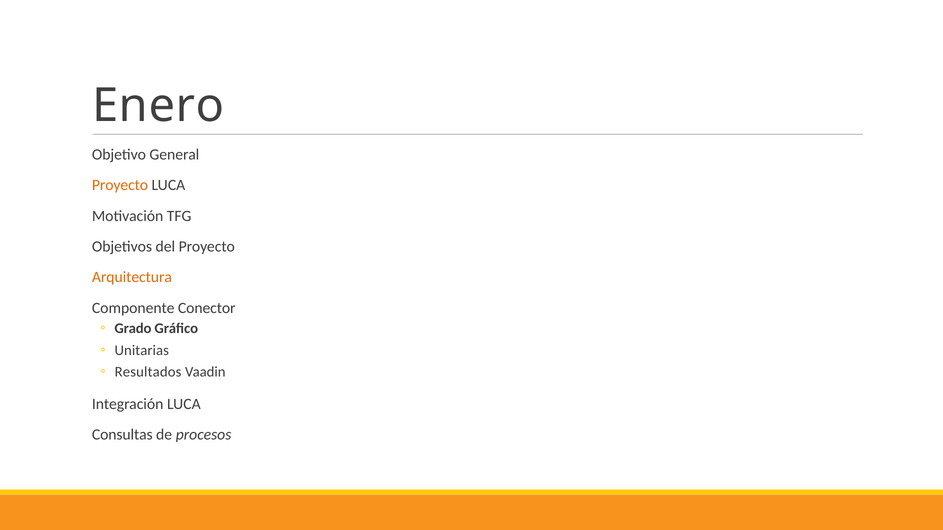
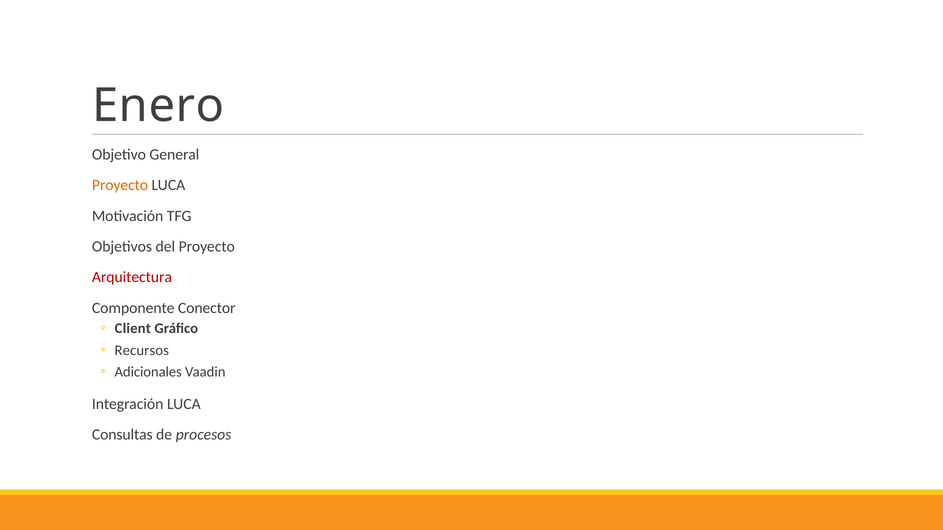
Arquitectura colour: orange -> red (132, 278)
Grado: Grado -> Client (133, 329)
Unitarias: Unitarias -> Recursos (142, 350)
Resultados: Resultados -> Adicionales (148, 372)
